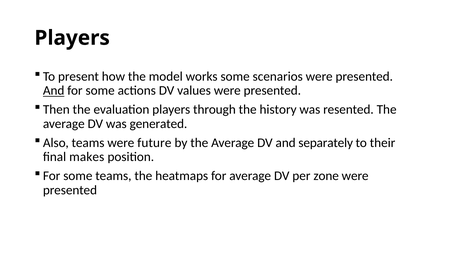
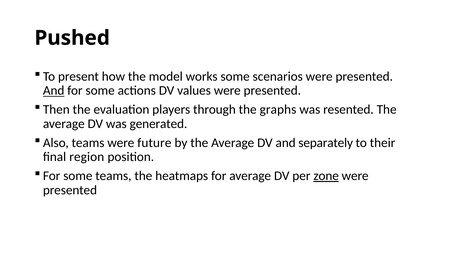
Players: Players -> Pushed (72, 38)
history: history -> graphs (278, 110)
makes: makes -> region (87, 157)
zone underline: none -> present (326, 176)
